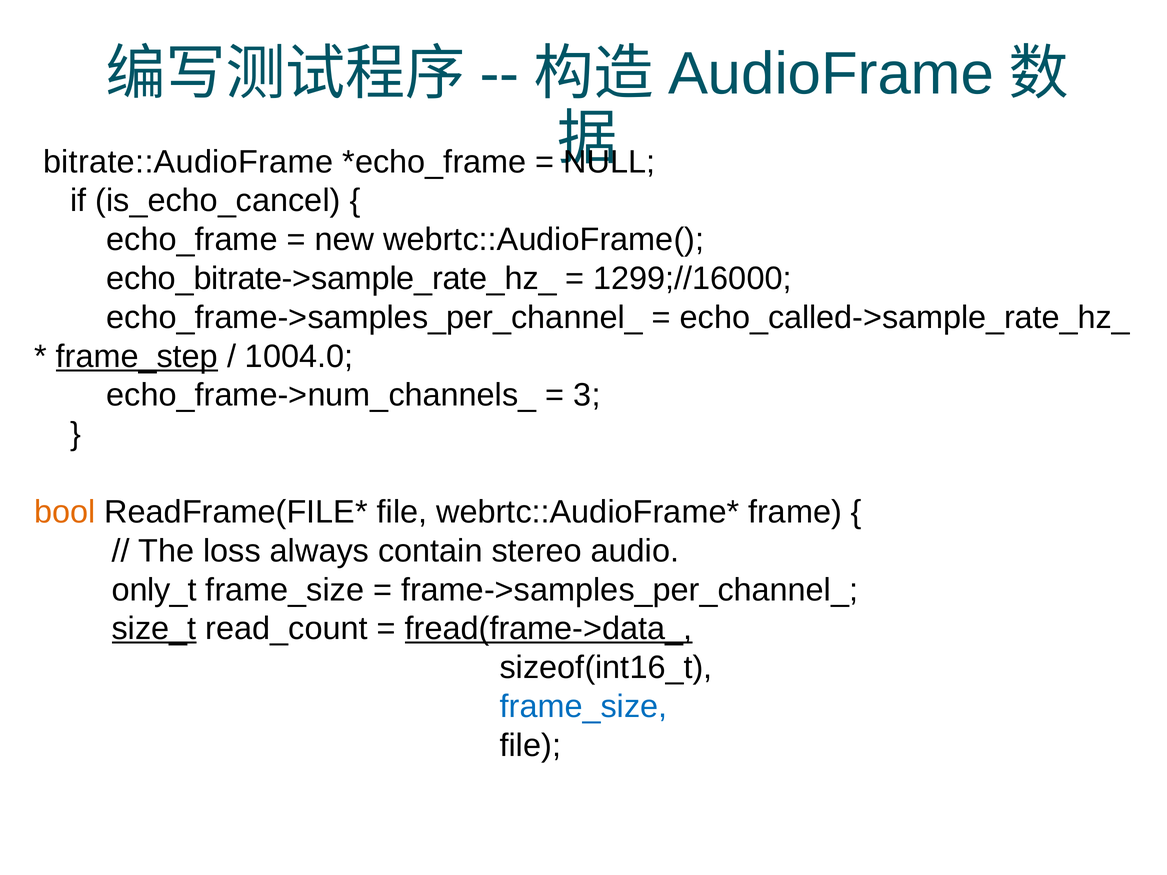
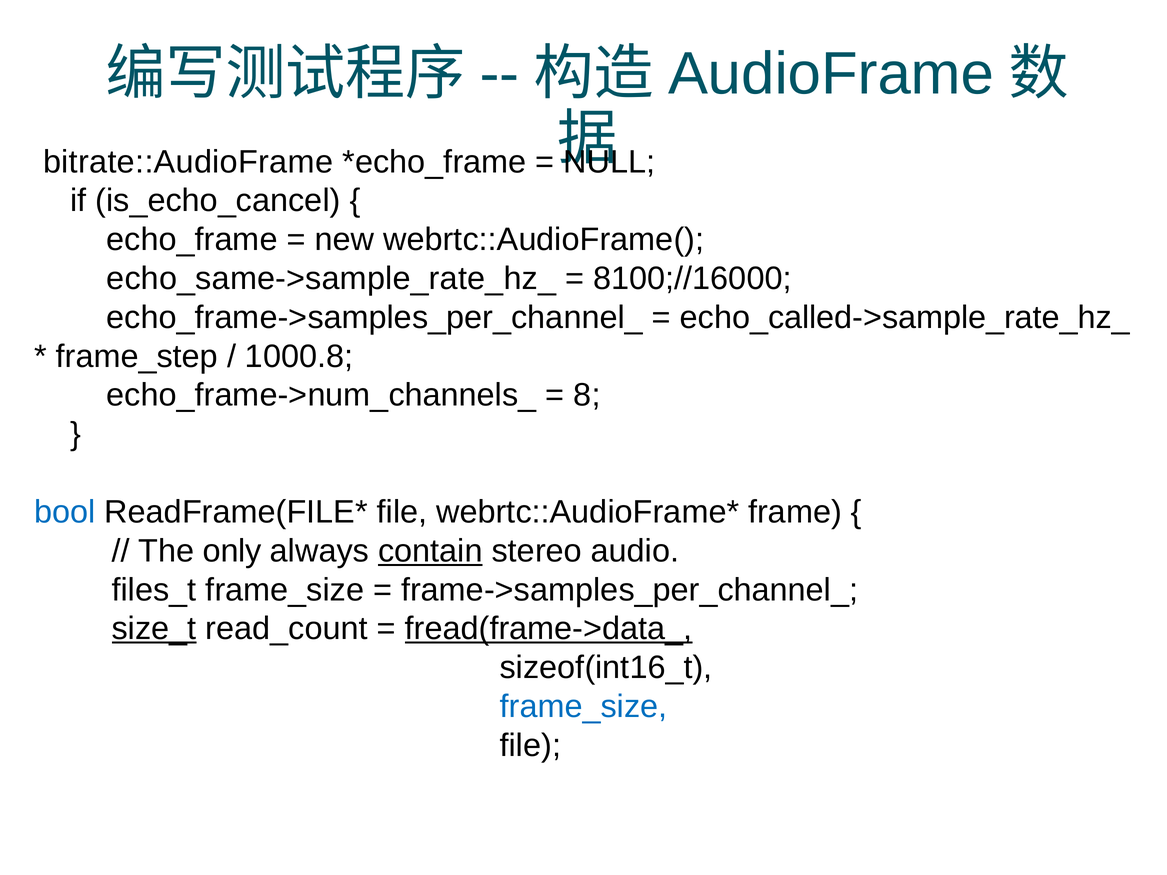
echo_bitrate->sample_rate_hz_: echo_bitrate->sample_rate_hz_ -> echo_same->sample_rate_hz_ (331, 279)
1299;//16000: 1299;//16000 -> 8100;//16000 (692, 279)
frame_step underline: present -> none (137, 356)
1004.0: 1004.0 -> 1000.8 (299, 356)
3: 3 -> 8 (587, 395)
bool colour: orange -> blue (65, 512)
loss: loss -> only (232, 551)
contain underline: none -> present (430, 551)
only_t: only_t -> files_t (154, 590)
